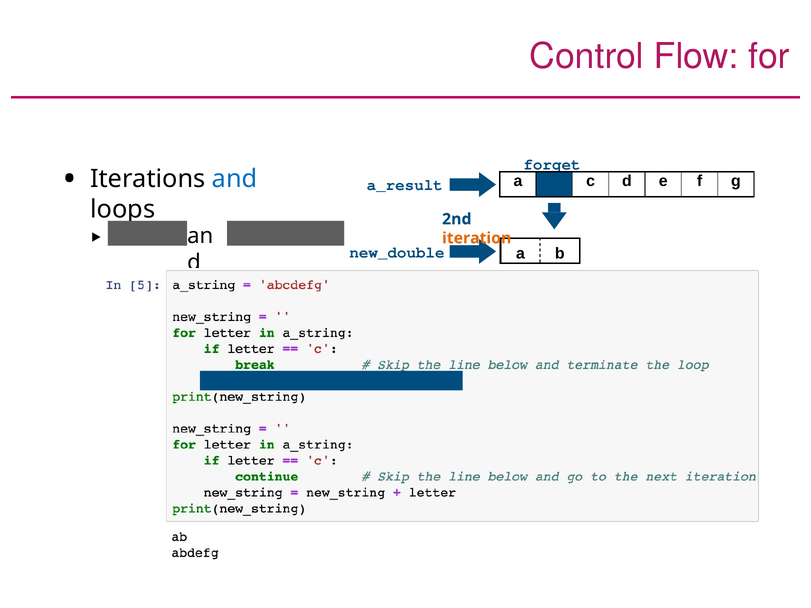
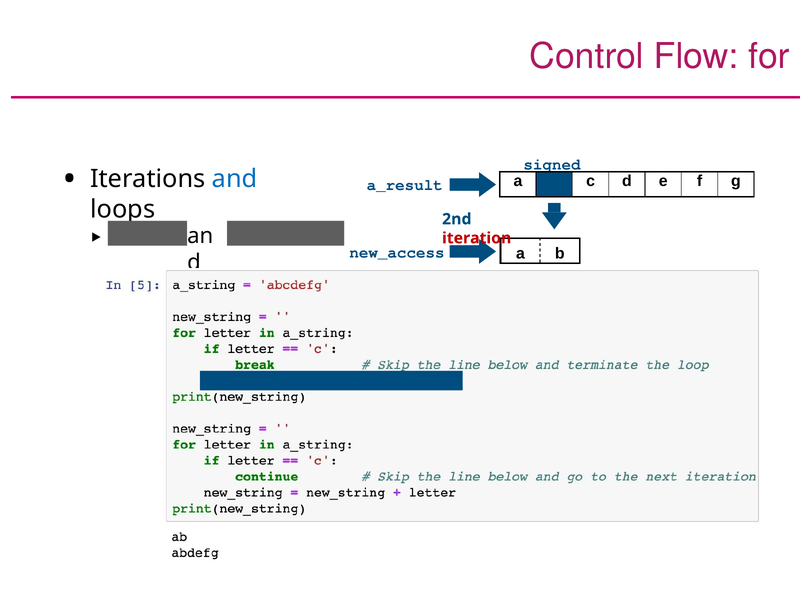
forget: forget -> signed (552, 164)
iteration colour: orange -> red (477, 238)
new_double: new_double -> new_access (397, 253)
